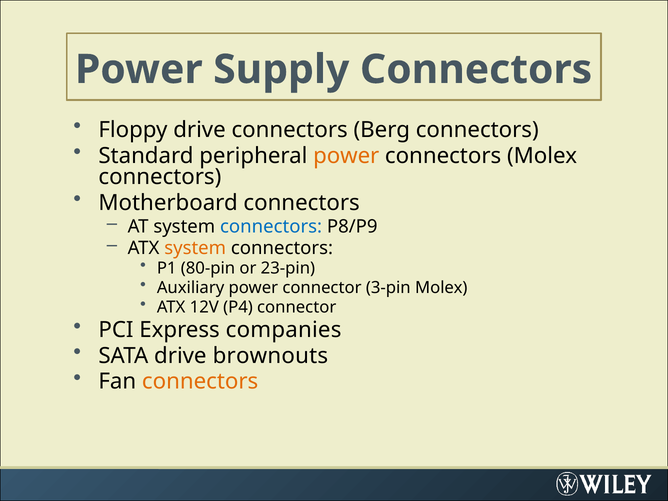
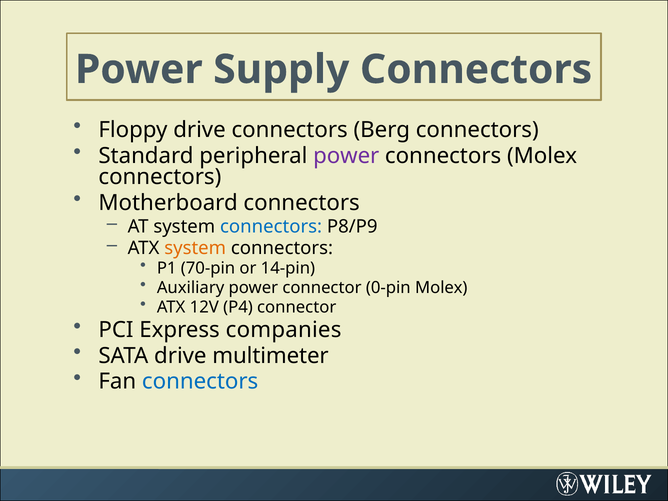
power colour: orange -> purple (346, 156)
80-pin: 80-pin -> 70-pin (208, 268)
23-pin: 23-pin -> 14-pin (288, 268)
3-pin: 3-pin -> 0-pin (388, 288)
brownouts: brownouts -> multimeter (271, 356)
connectors colour: orange -> blue (200, 382)
